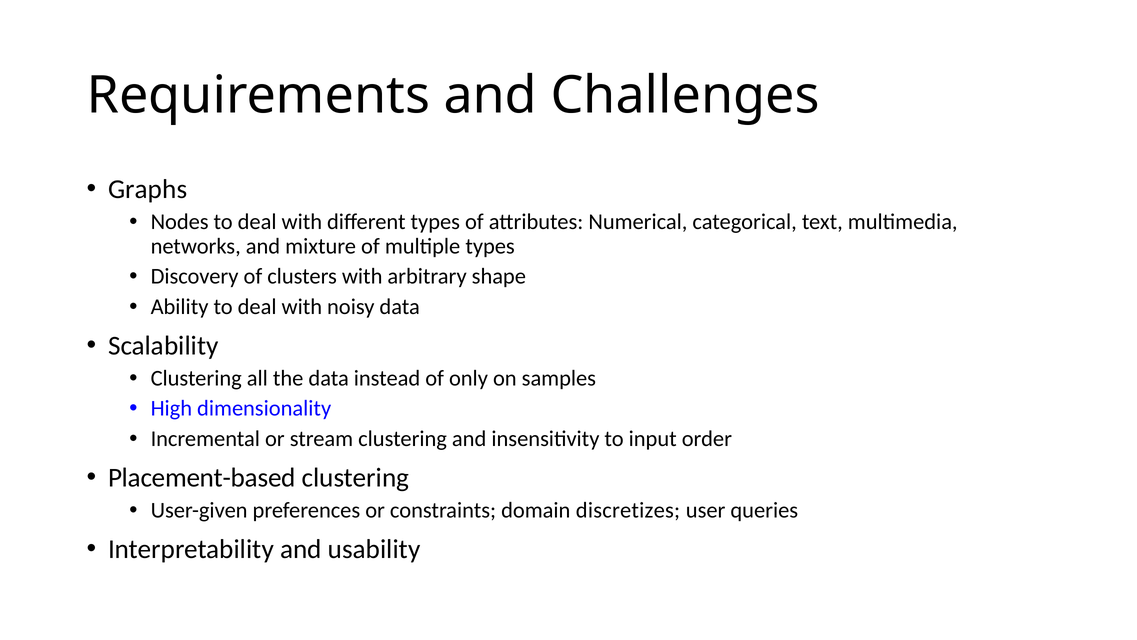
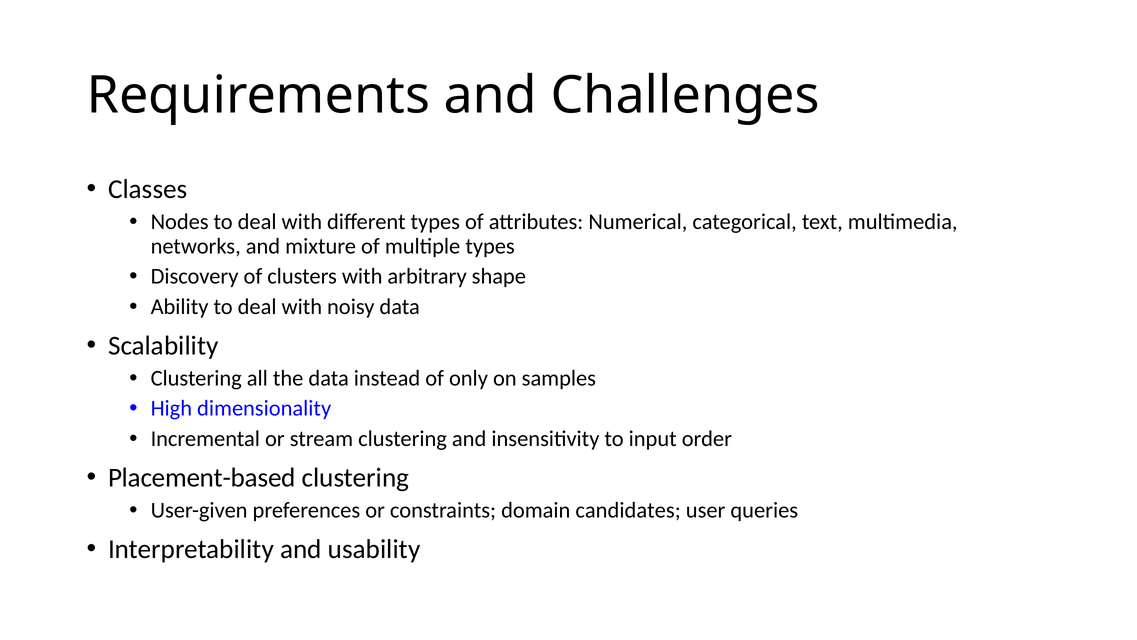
Graphs: Graphs -> Classes (148, 189)
discretizes: discretizes -> candidates (628, 510)
